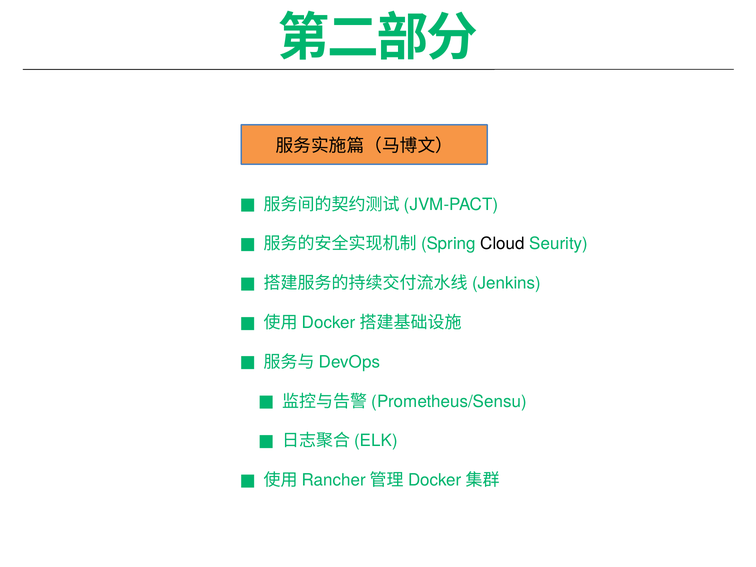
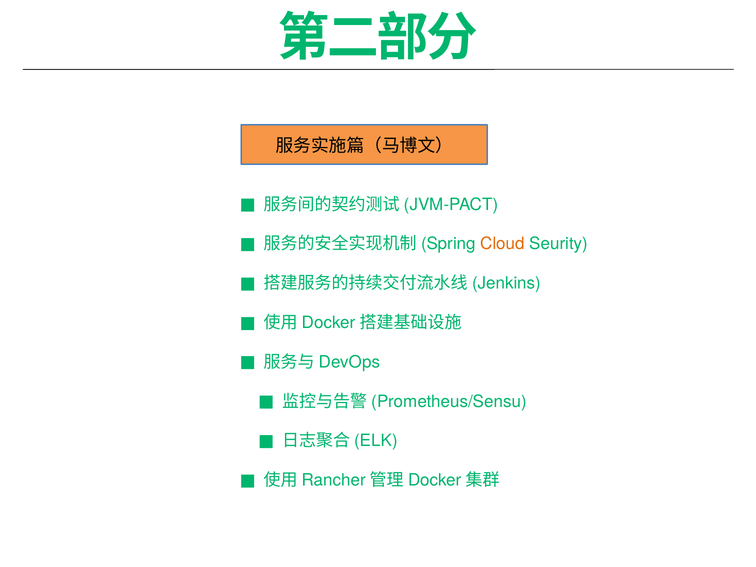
Cloud colour: black -> orange (503, 244)
